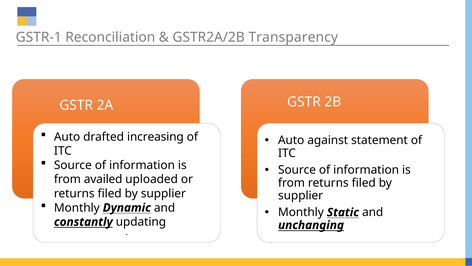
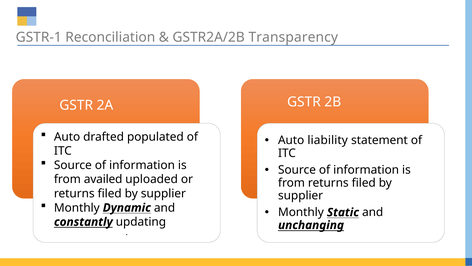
increasing: increasing -> populated (155, 137)
against: against -> liability (328, 140)
